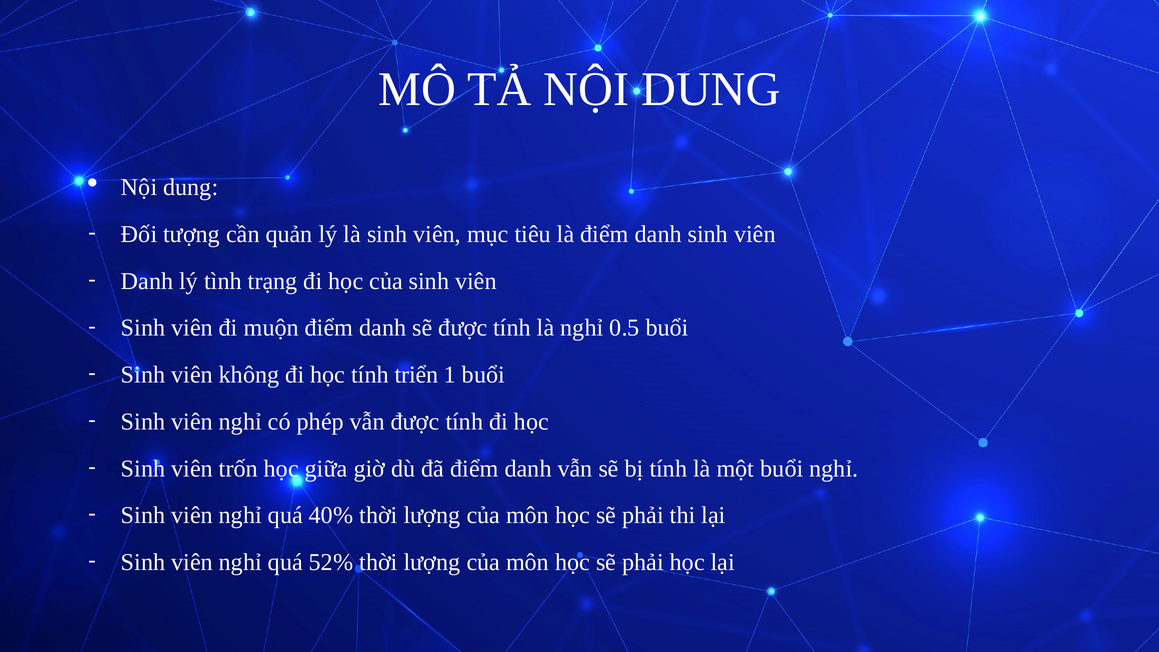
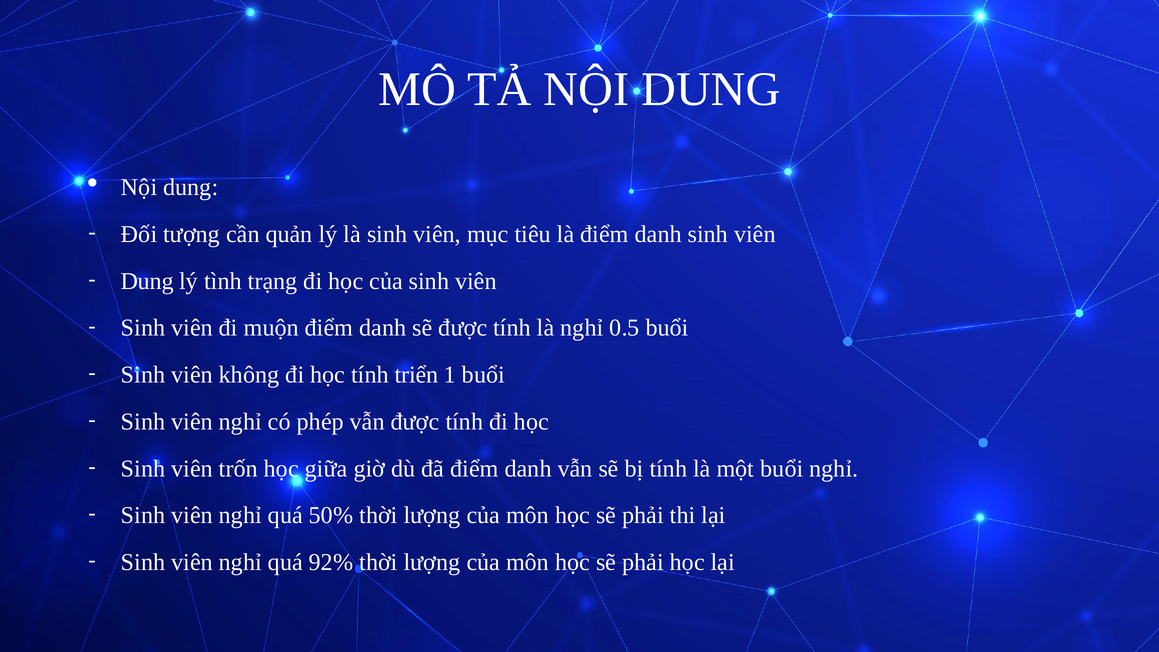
Danh: Danh -> Dung (147, 281)
40%: 40% -> 50% (331, 515)
52%: 52% -> 92% (331, 562)
